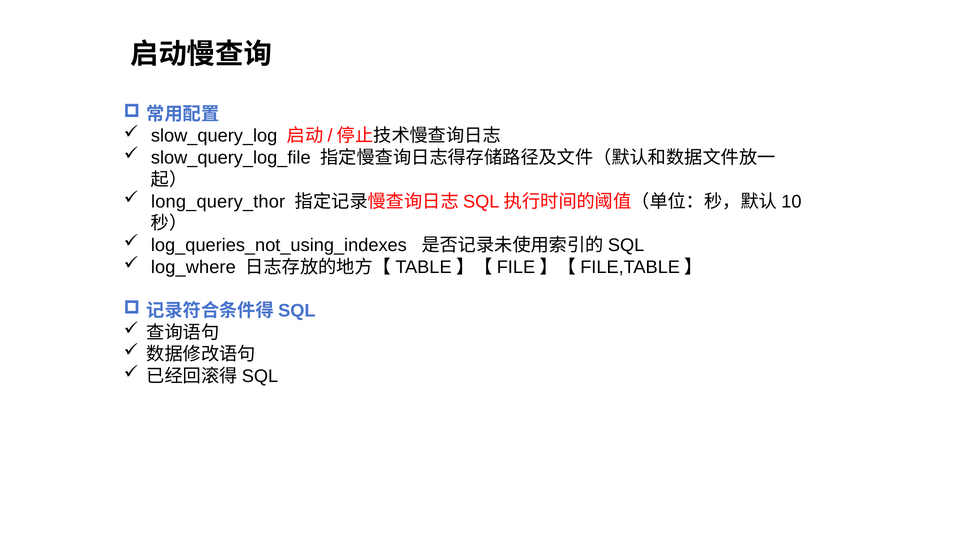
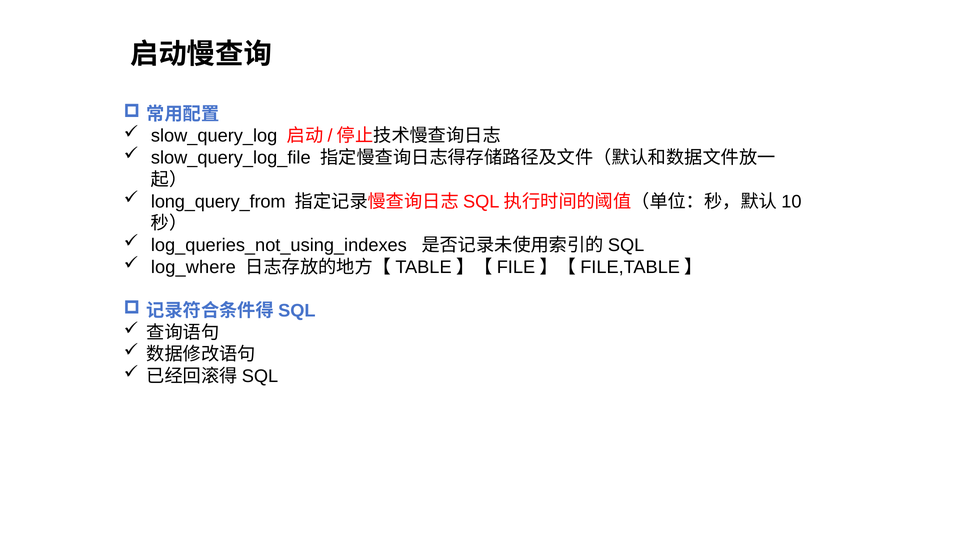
long_query_thor: long_query_thor -> long_query_from (218, 202)
